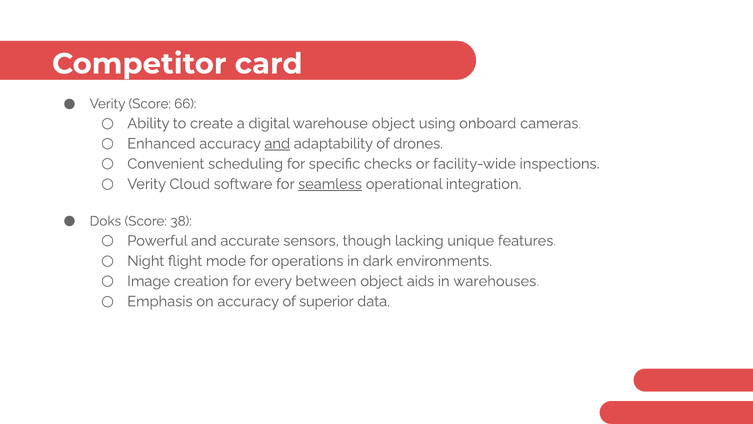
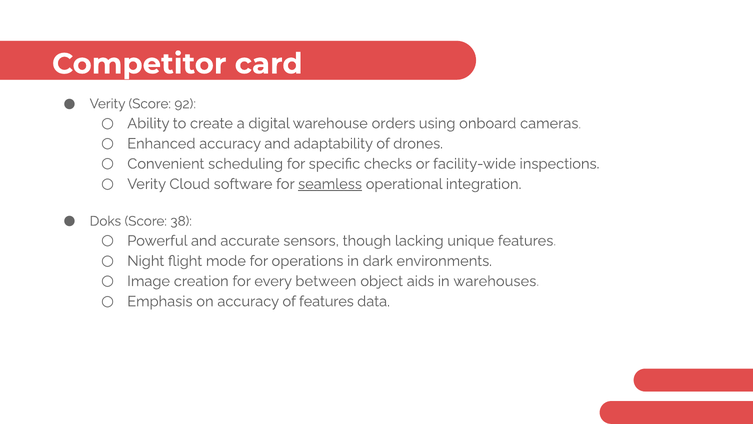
66: 66 -> 92 (185, 104)
warehouse object: object -> orders (394, 123)
and underline: present -> none (277, 143)
of superior: superior -> features (326, 301)
